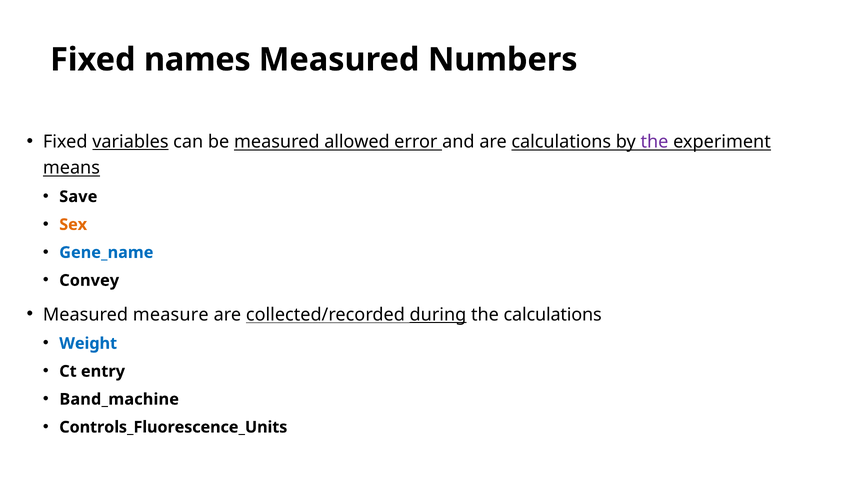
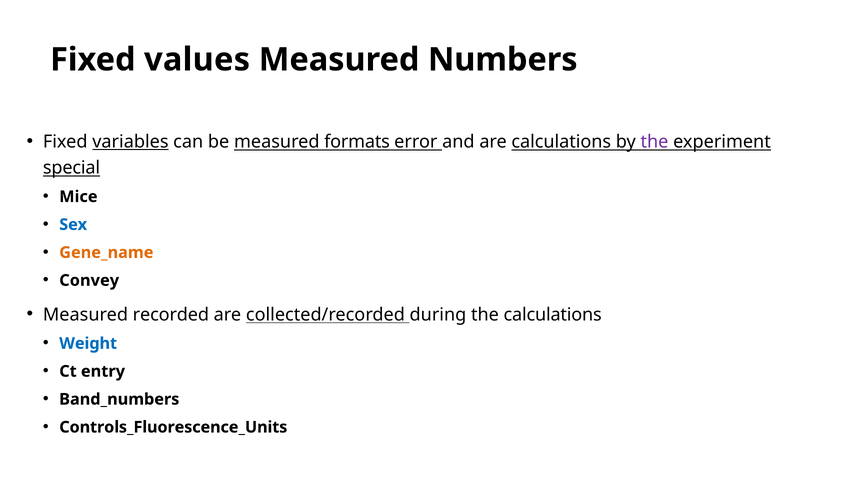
names: names -> values (197, 60)
allowed: allowed -> formats (357, 142)
means: means -> special (72, 168)
Save: Save -> Mice (78, 197)
Sex colour: orange -> blue (73, 224)
Gene_name colour: blue -> orange (106, 252)
measure: measure -> recorded (171, 314)
during underline: present -> none (438, 314)
Band_machine: Band_machine -> Band_numbers (119, 399)
